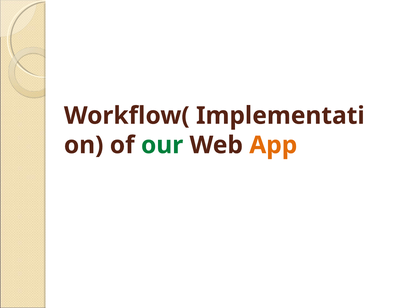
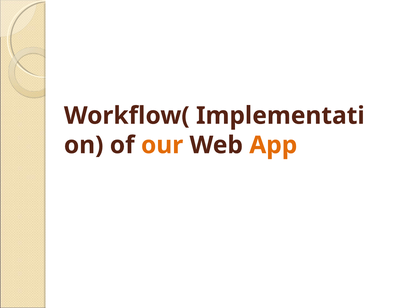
our colour: green -> orange (162, 145)
